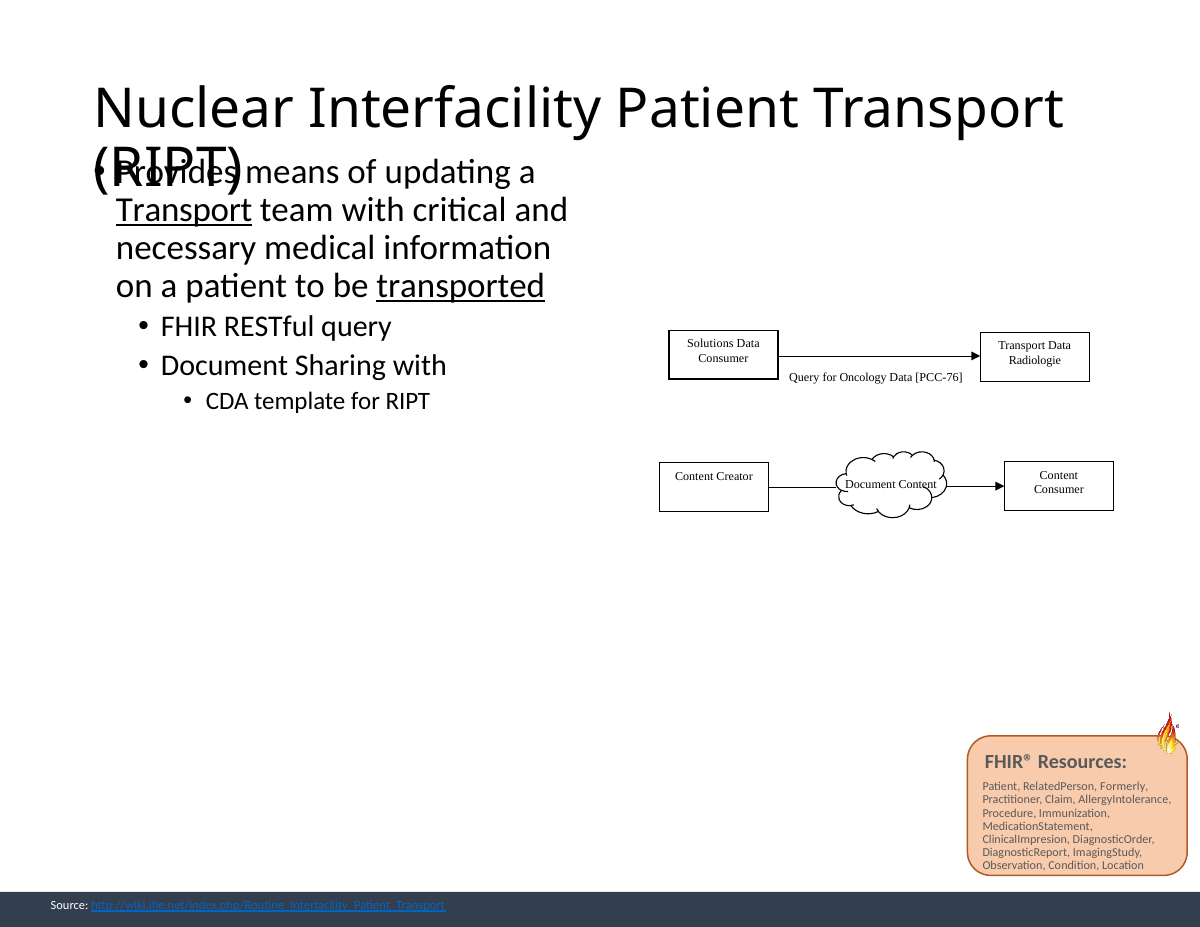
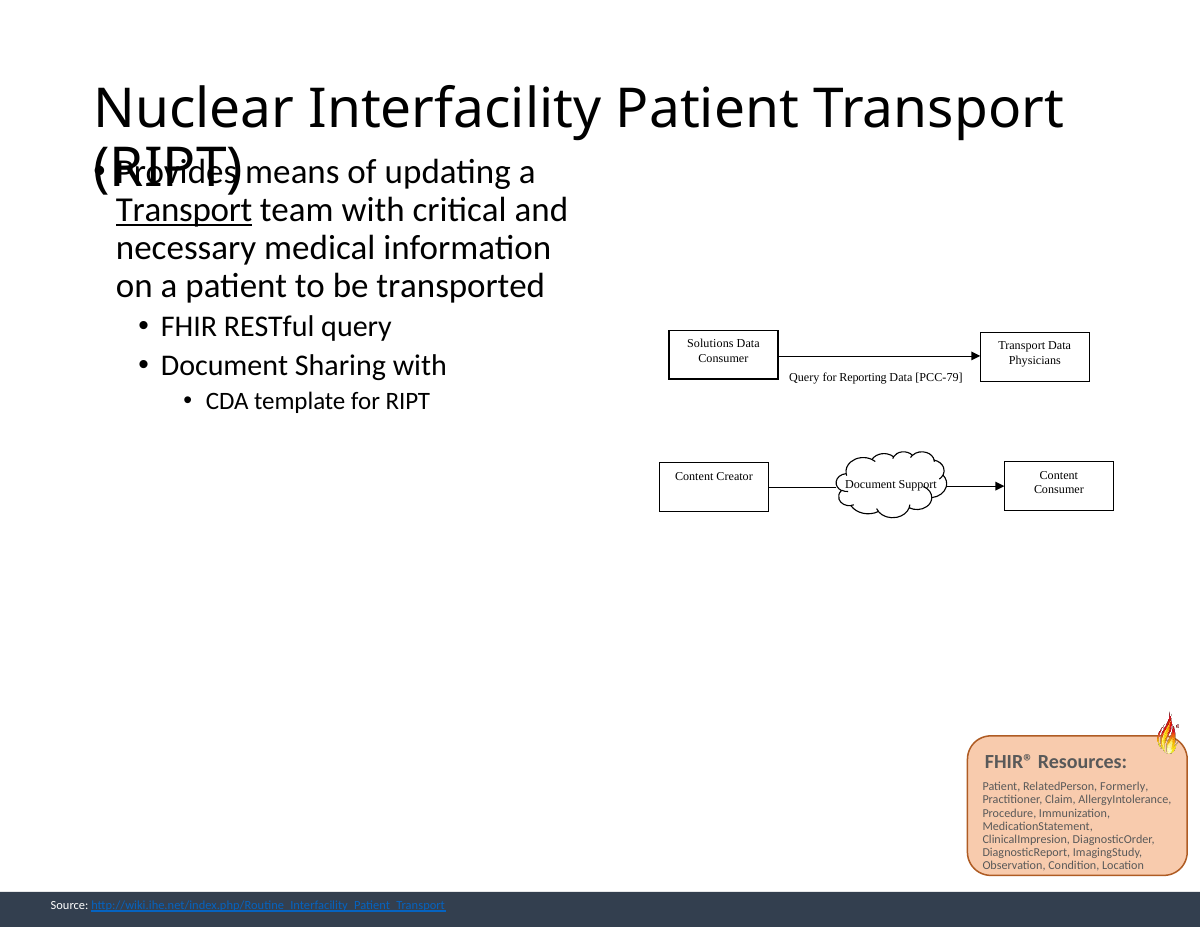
transported underline: present -> none (461, 286)
Radiologie: Radiologie -> Physicians (1035, 361)
Oncology: Oncology -> Reporting (863, 378)
PCC-76: PCC-76 -> PCC-79 (939, 378)
Document Content: Content -> Support (918, 485)
